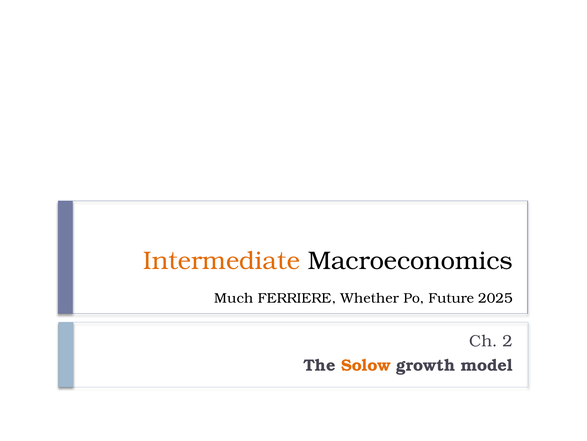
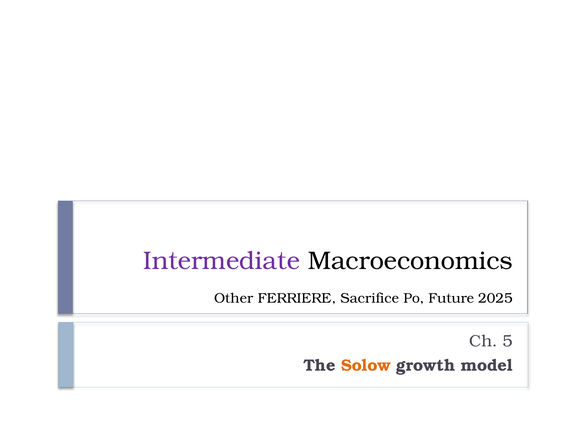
Intermediate colour: orange -> purple (221, 261)
Much: Much -> Other (234, 298)
Whether: Whether -> Sacrifice (370, 298)
2: 2 -> 5 (508, 340)
